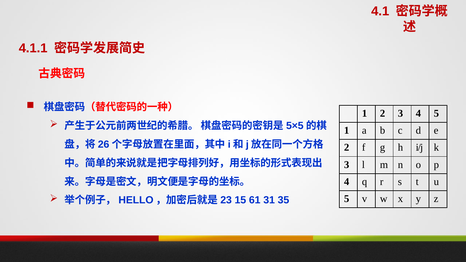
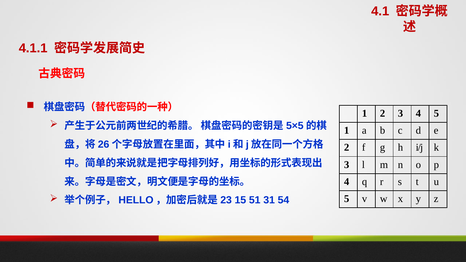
61: 61 -> 51 (255, 200)
35: 35 -> 54 (283, 200)
